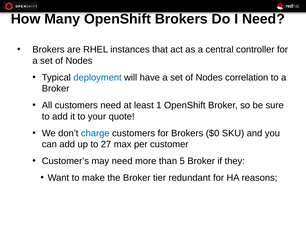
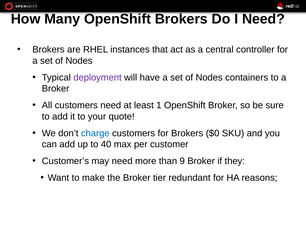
deployment colour: blue -> purple (97, 78)
correlation: correlation -> containers (247, 78)
27: 27 -> 40 (106, 145)
5: 5 -> 9 (182, 161)
